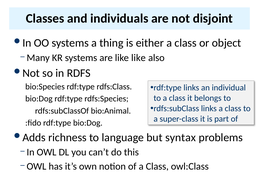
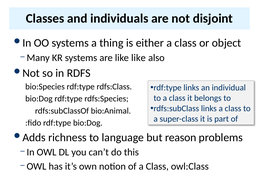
syntax: syntax -> reason (181, 138)
